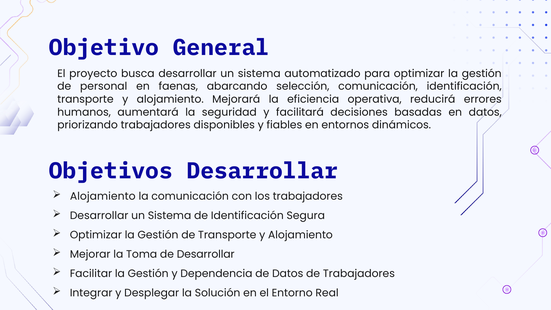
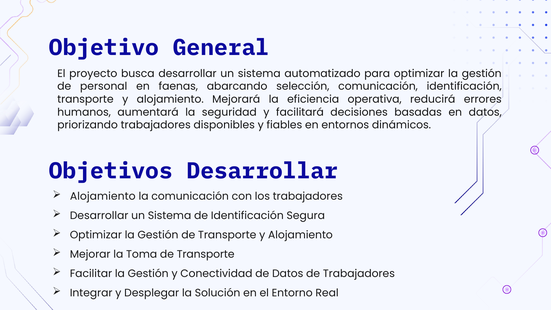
Toma de Desarrollar: Desarrollar -> Transporte (206, 254)
Dependencia: Dependencia -> Conectividad (216, 274)
